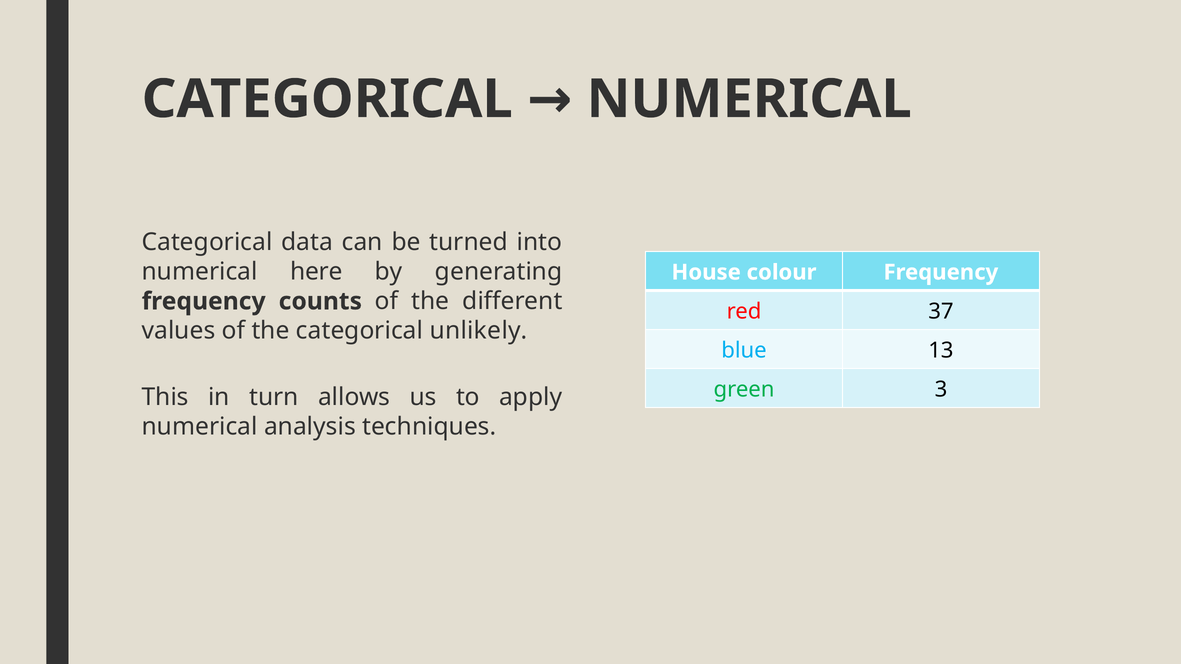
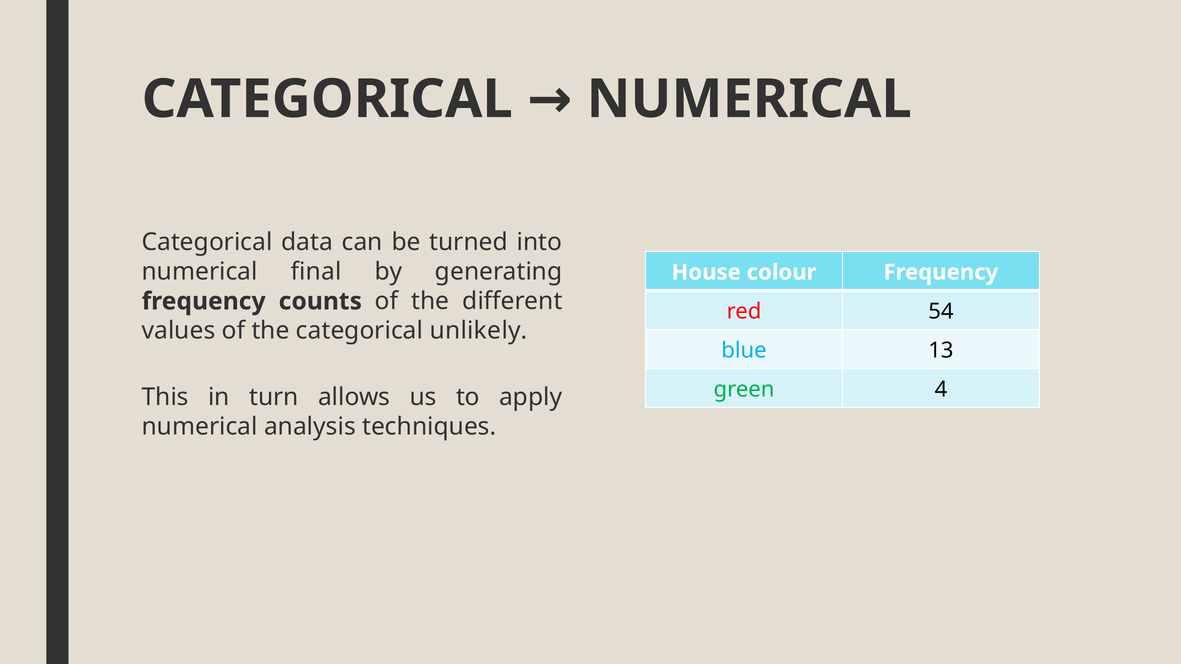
here: here -> final (316, 272)
37: 37 -> 54 (941, 311)
3: 3 -> 4 (941, 389)
